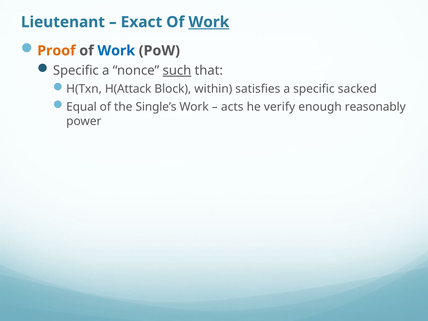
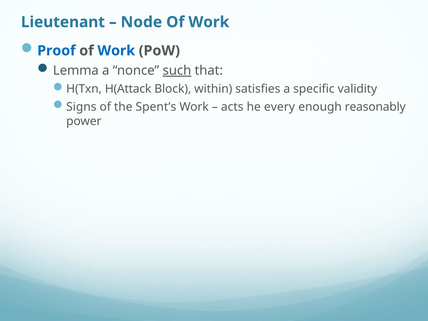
Exact: Exact -> Node (141, 22)
Work underline: present -> none (209, 22)
Proof colour: orange -> blue (56, 51)
Specific: Specific -> Lemma (76, 71)
sacked: sacked -> validity (357, 89)
Equal: Equal -> Signs (81, 107)
Single’s: Single’s -> Spent’s (156, 107)
verify: verify -> every (280, 107)
